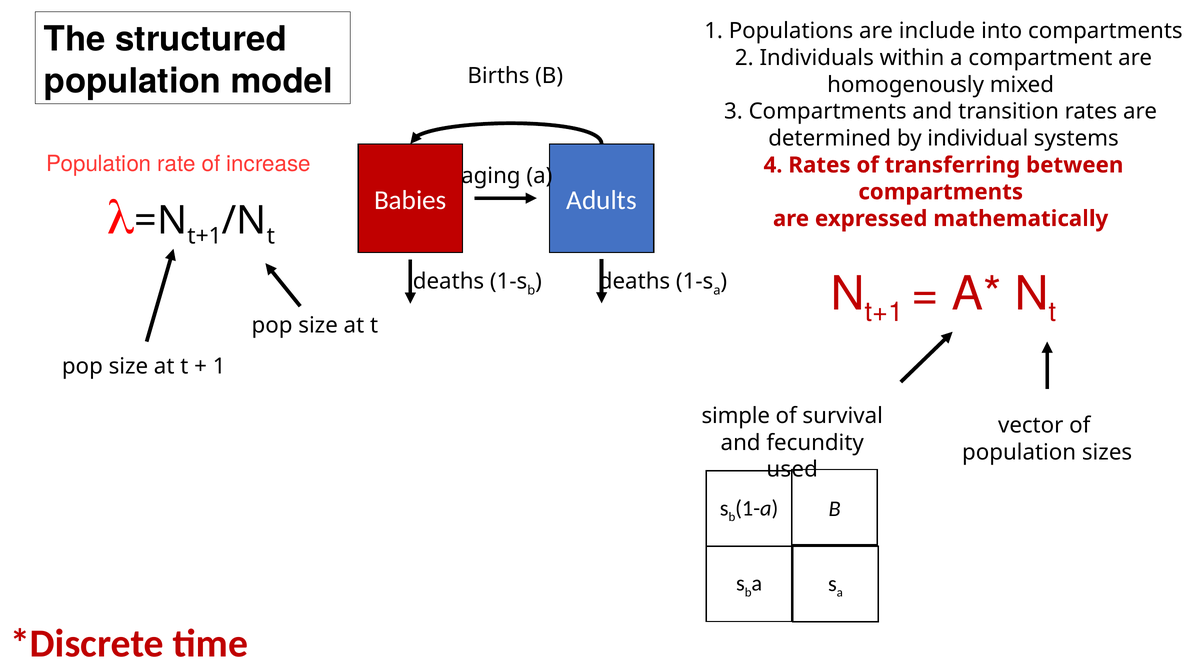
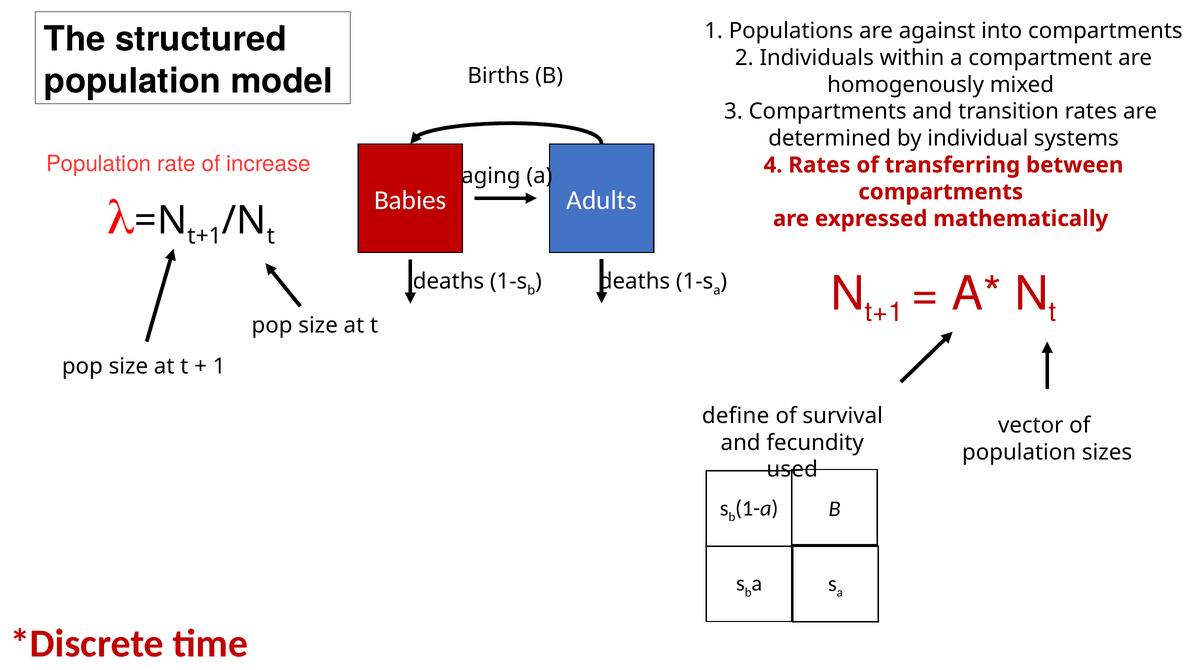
include: include -> against (937, 31)
simple: simple -> define (736, 416)
